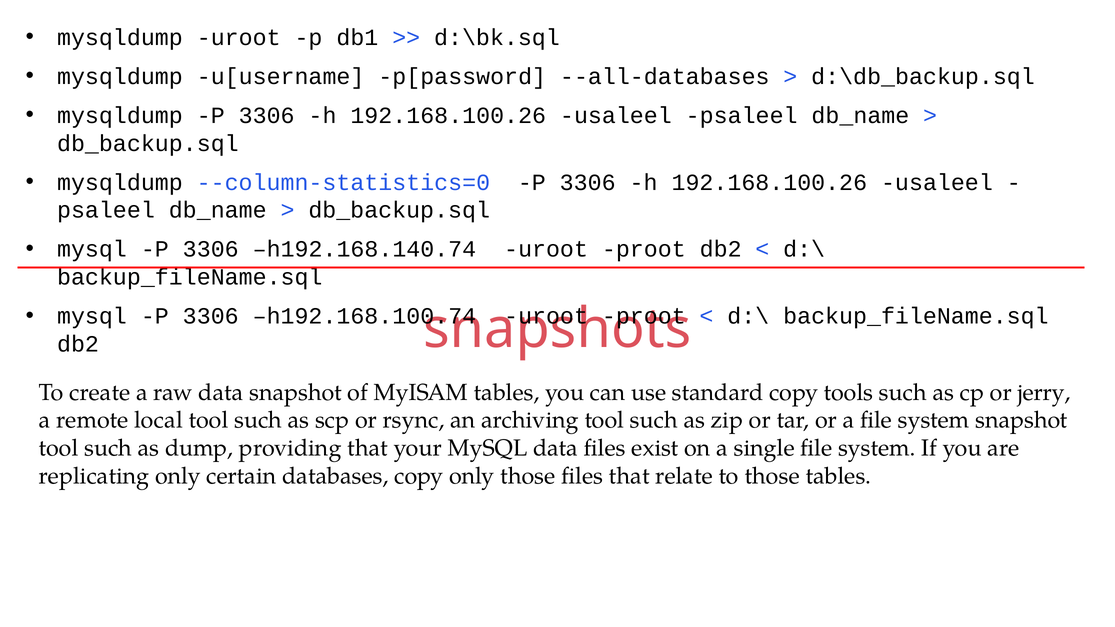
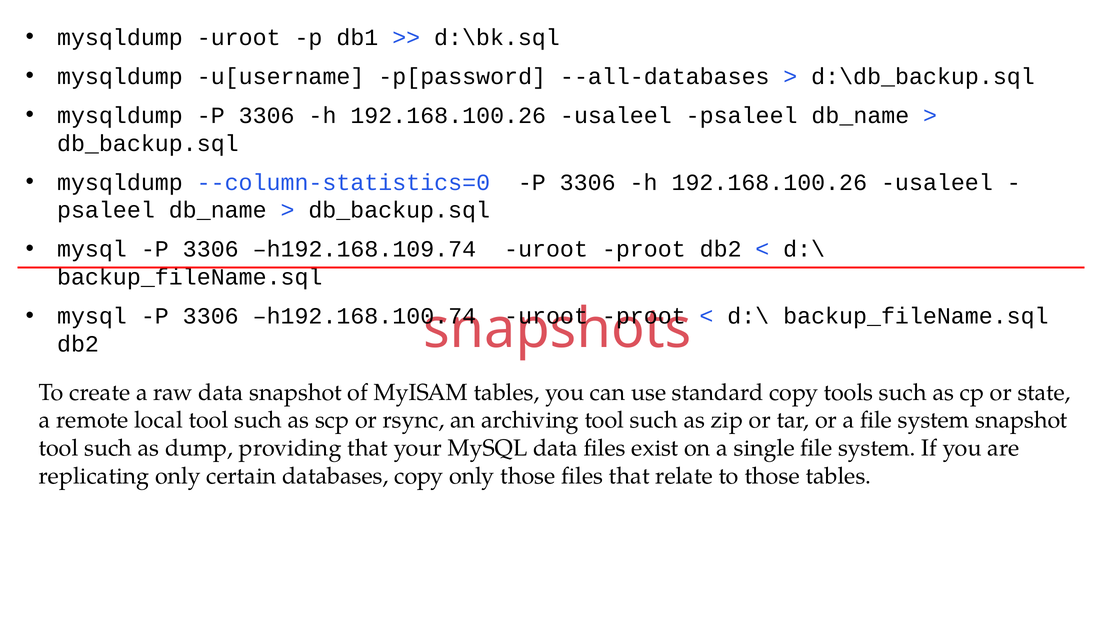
h192.168.140.74: h192.168.140.74 -> h192.168.109.74 (364, 249)
jerry: jerry -> state (1044, 393)
